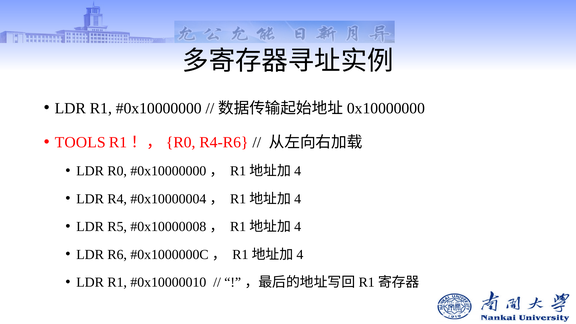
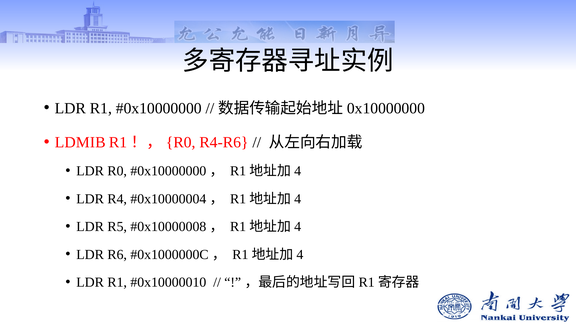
TOOLS: TOOLS -> LDMIB (80, 142)
